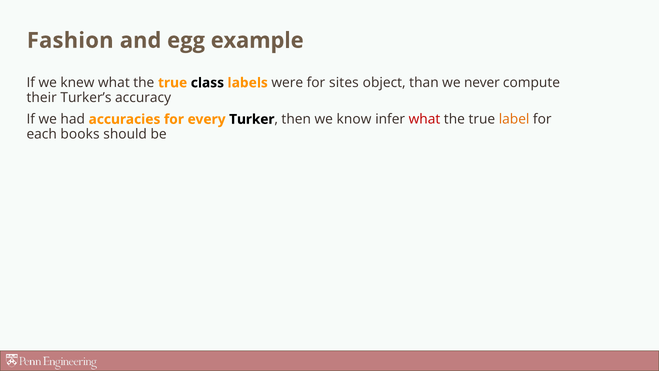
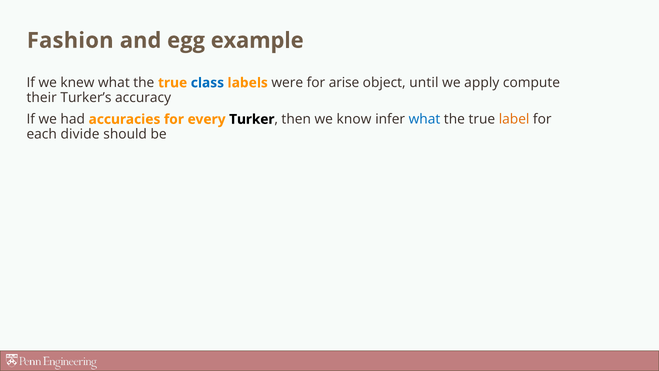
class colour: black -> blue (207, 83)
sites: sites -> arise (344, 83)
than: than -> until (424, 83)
never: never -> apply (482, 83)
what colour: red -> blue (425, 119)
books: books -> divide (80, 134)
